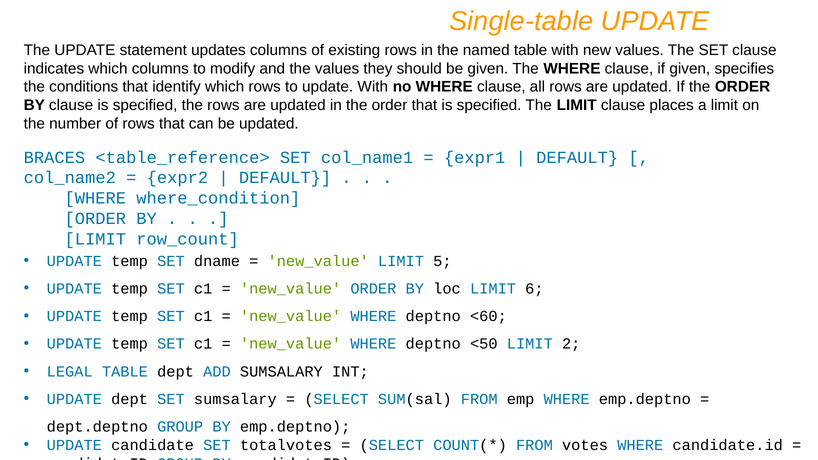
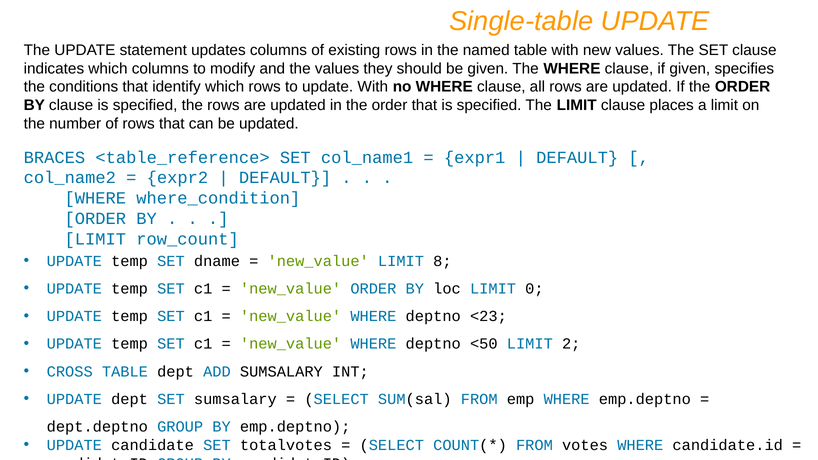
5: 5 -> 8 (442, 261)
6: 6 -> 0 (534, 289)
<60: <60 -> <23 (488, 316)
LEGAL: LEGAL -> CROSS (70, 372)
